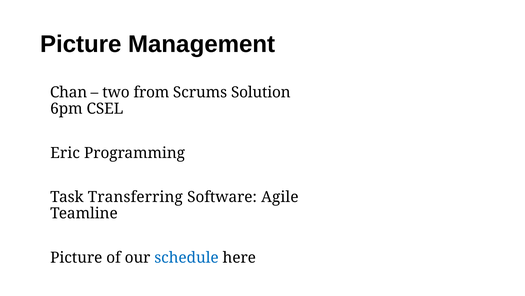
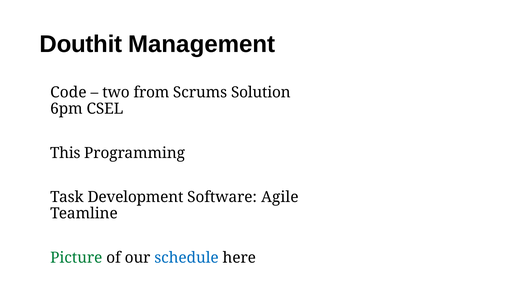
Picture: Picture -> Douthit (81, 44)
Chan: Chan -> Code (68, 92)
Eric: Eric -> This (65, 153)
Transferring: Transferring -> Development (135, 197)
Picture colour: black -> green (76, 257)
